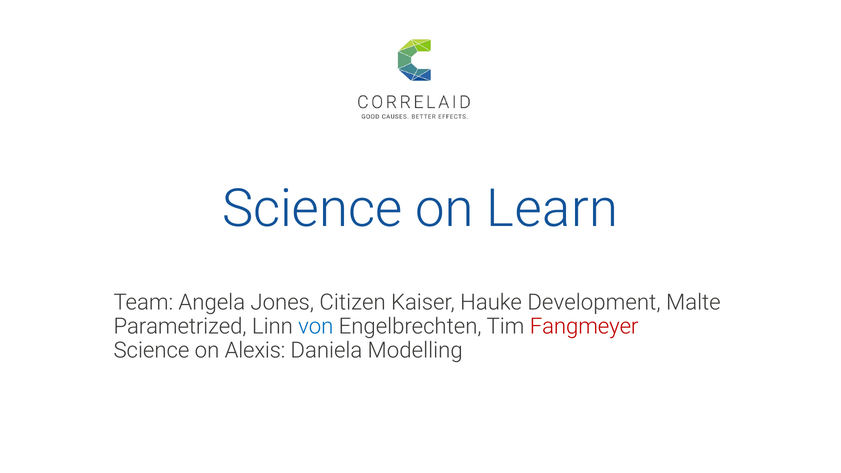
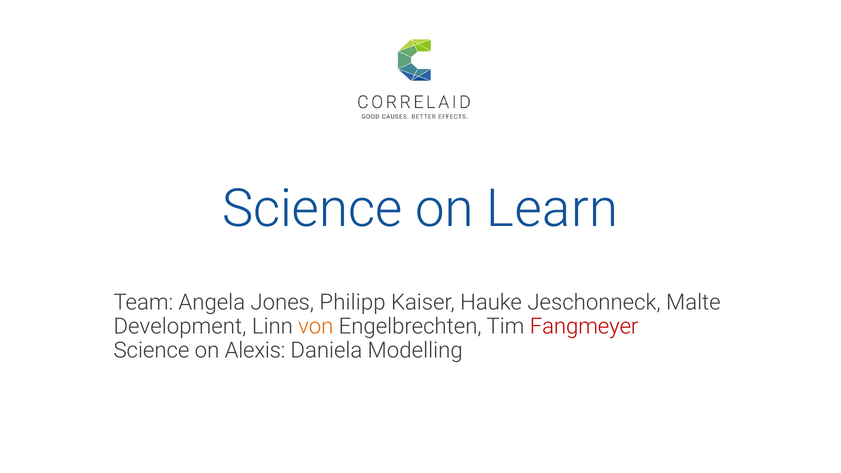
Citizen: Citizen -> Philipp (353, 302)
Development: Development -> Jeschonneck (594, 302)
Parametrized: Parametrized -> Development (180, 326)
von colour: blue -> orange (316, 326)
